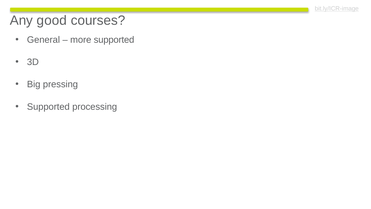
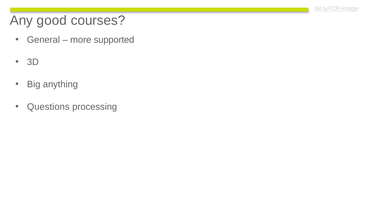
pressing: pressing -> anything (60, 84)
Supported: Supported -> Questions (48, 107)
